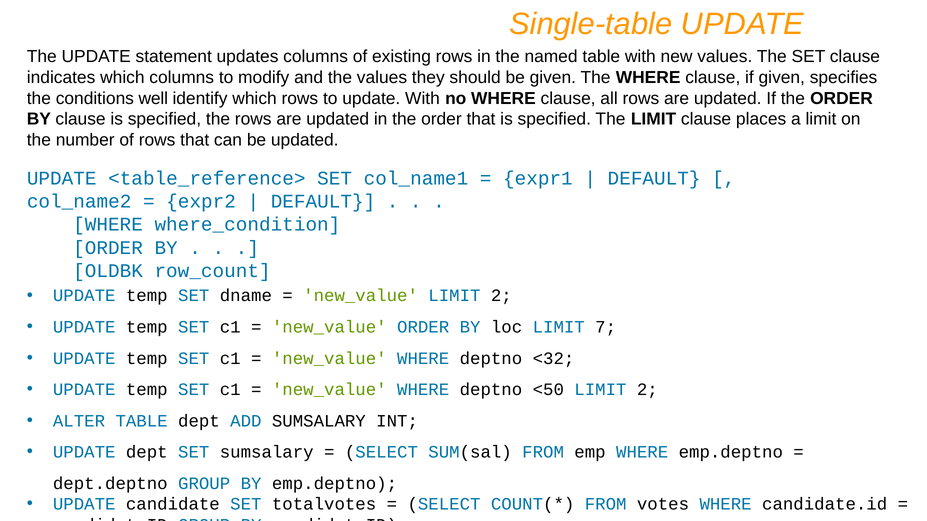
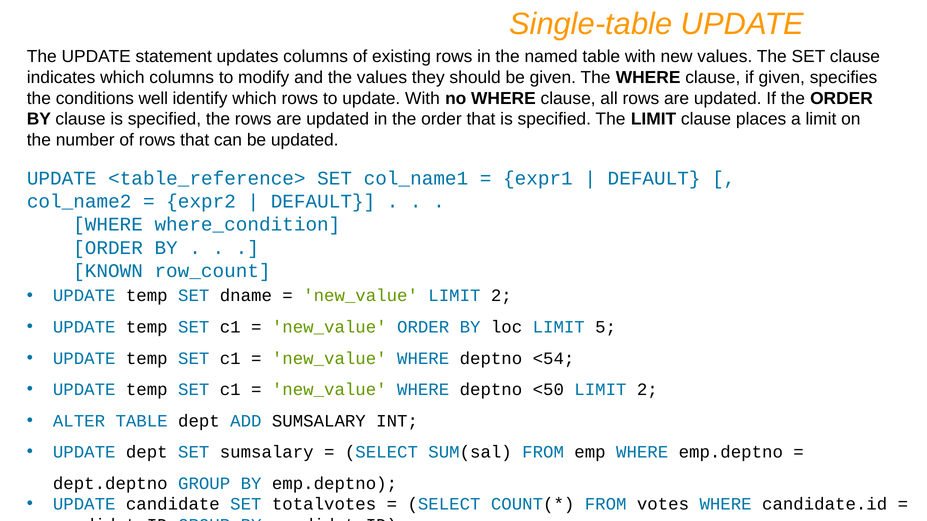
OLDBK: OLDBK -> KNOWN (108, 271)
7: 7 -> 5 (606, 327)
<32: <32 -> <54 (554, 359)
